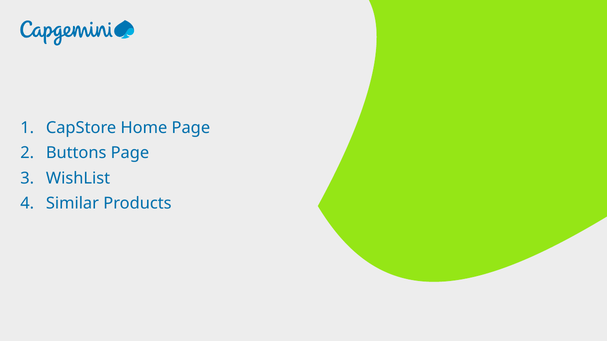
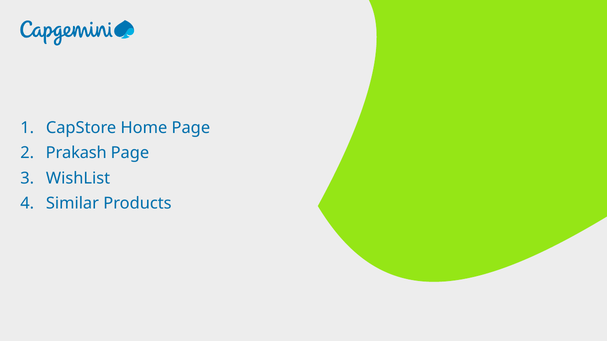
Buttons: Buttons -> Prakash (76, 153)
